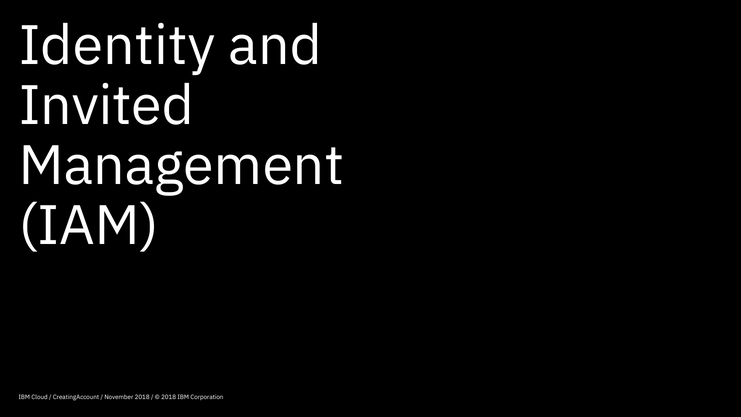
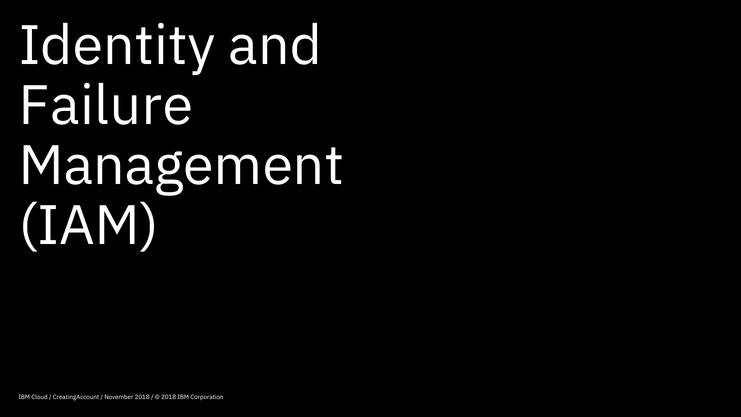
Invited: Invited -> Failure (106, 106)
